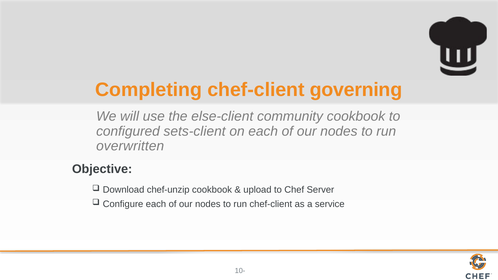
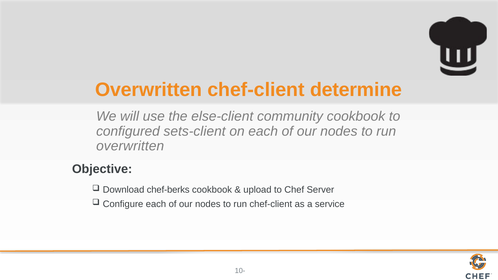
Completing: Completing -> Overwritten (149, 90)
governing: governing -> determine (356, 90)
chef-unzip: chef-unzip -> chef-berks (168, 190)
